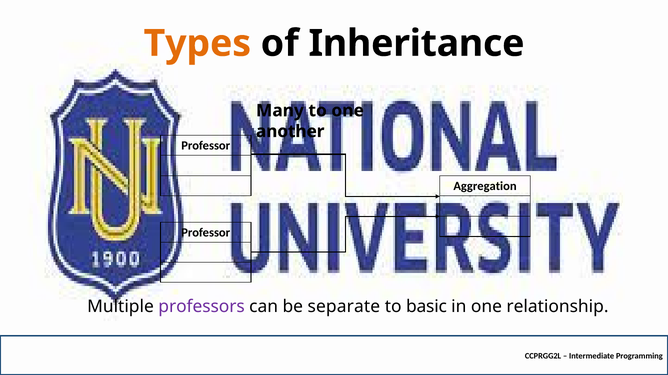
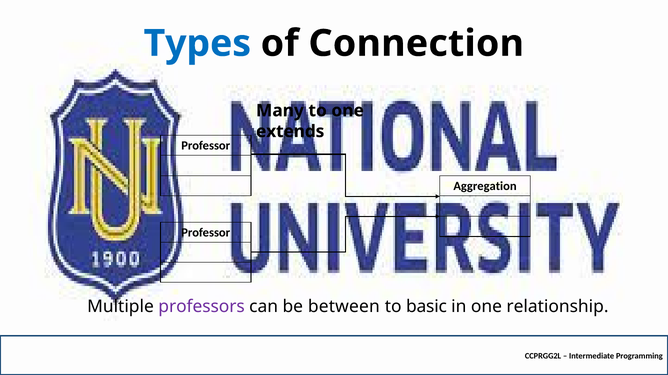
Types colour: orange -> blue (197, 44)
Inheritance: Inheritance -> Connection (416, 44)
another: another -> extends (290, 132)
separate: separate -> between (344, 307)
